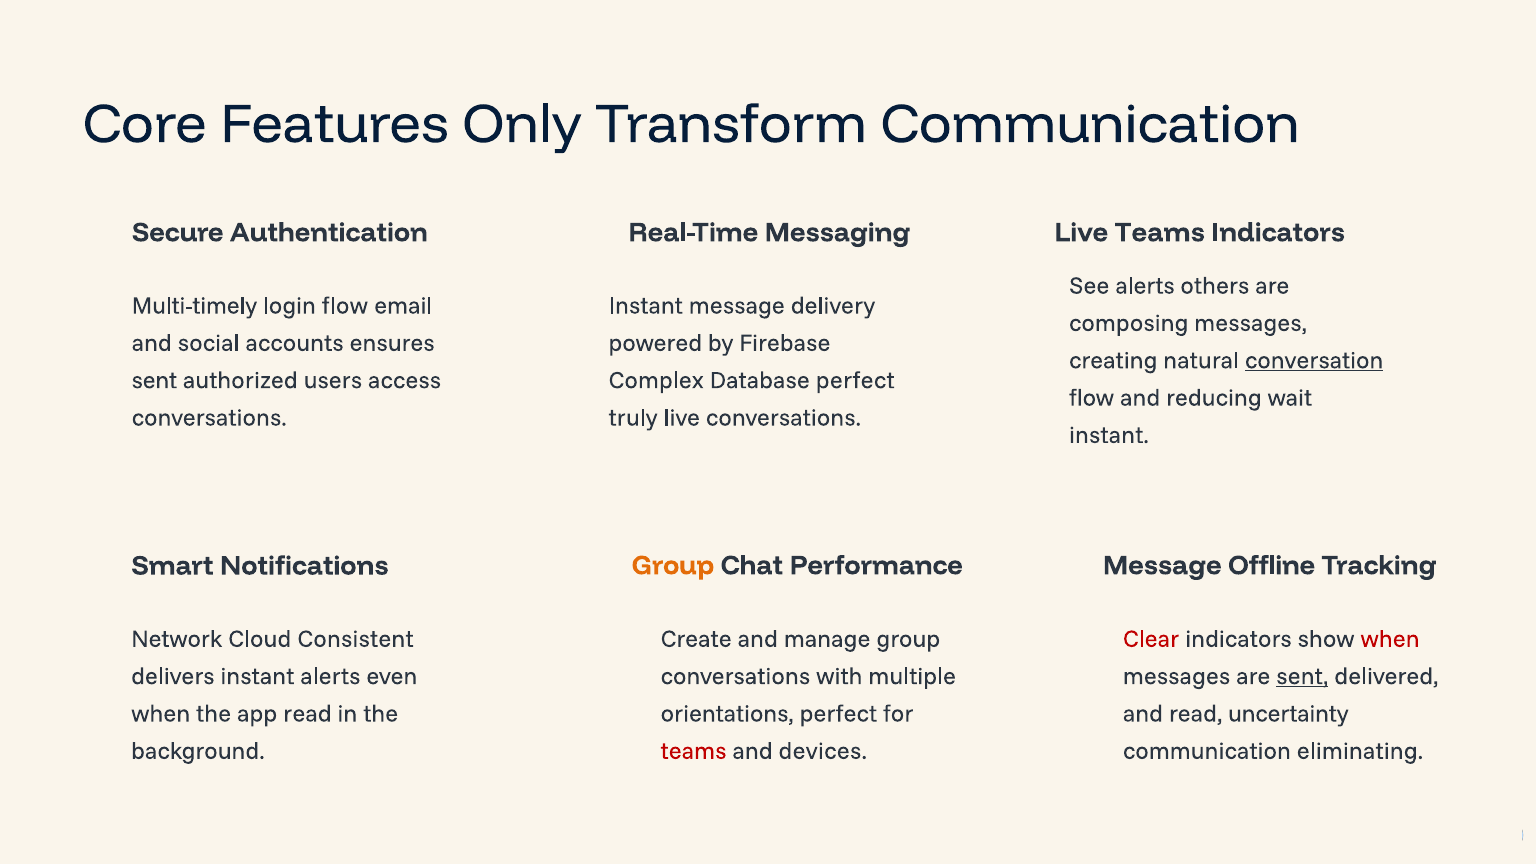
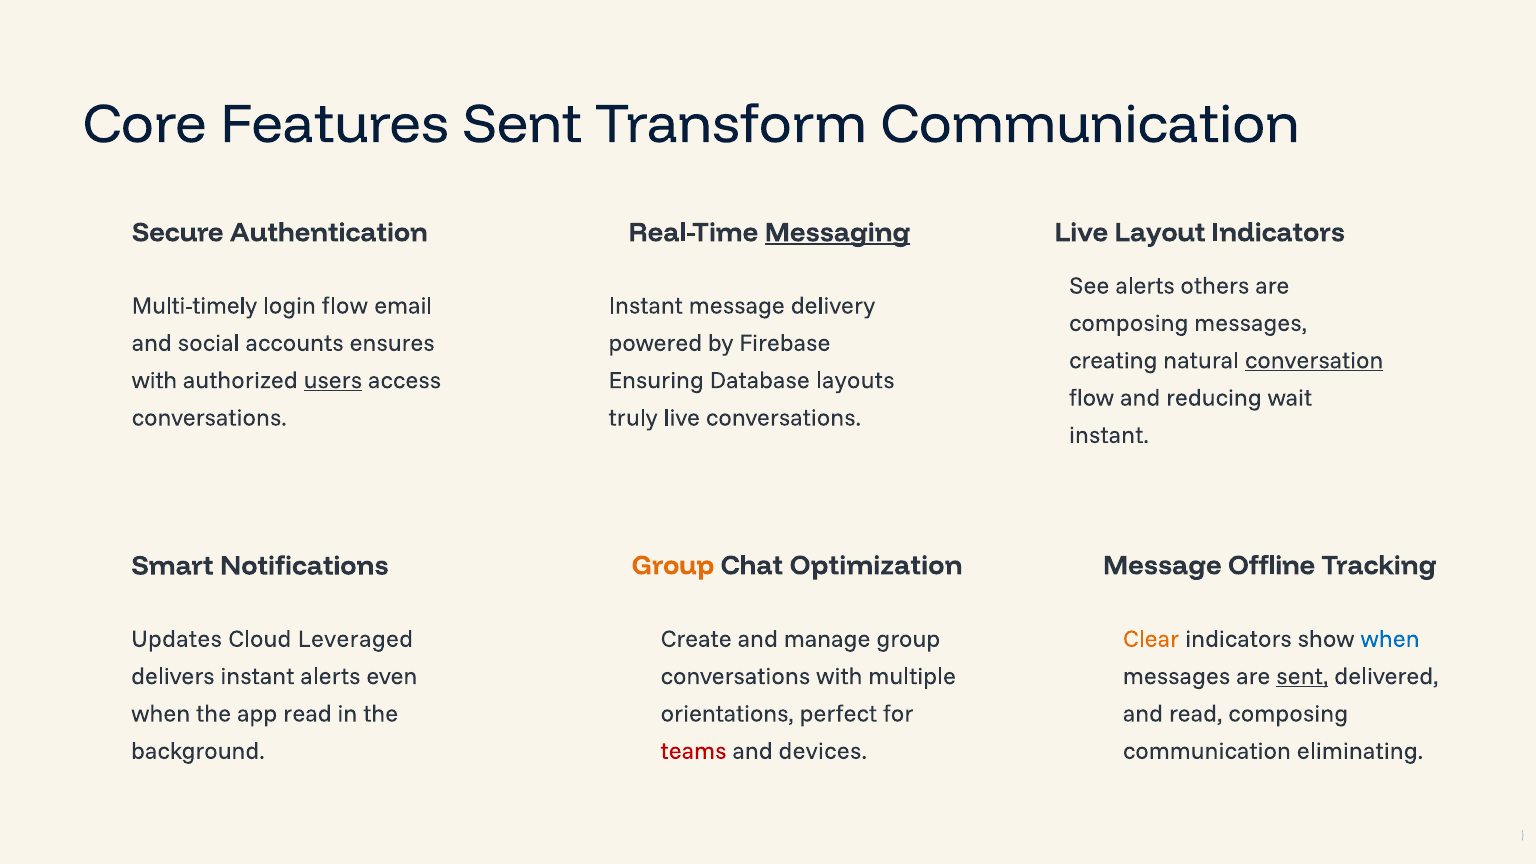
Features Only: Only -> Sent (522, 124)
Messaging underline: none -> present (837, 232)
Live Teams: Teams -> Layout (1160, 232)
sent: sent -> with (154, 380)
users underline: none -> present (333, 380)
Complex: Complex -> Ensuring (656, 380)
Database perfect: perfect -> layouts (855, 380)
Performance: Performance -> Optimization (876, 565)
Network: Network -> Updates (177, 639)
Consistent: Consistent -> Leveraged (355, 639)
Clear colour: red -> orange (1151, 639)
when colour: red -> blue (1390, 639)
read uncertainty: uncertainty -> composing (1288, 714)
